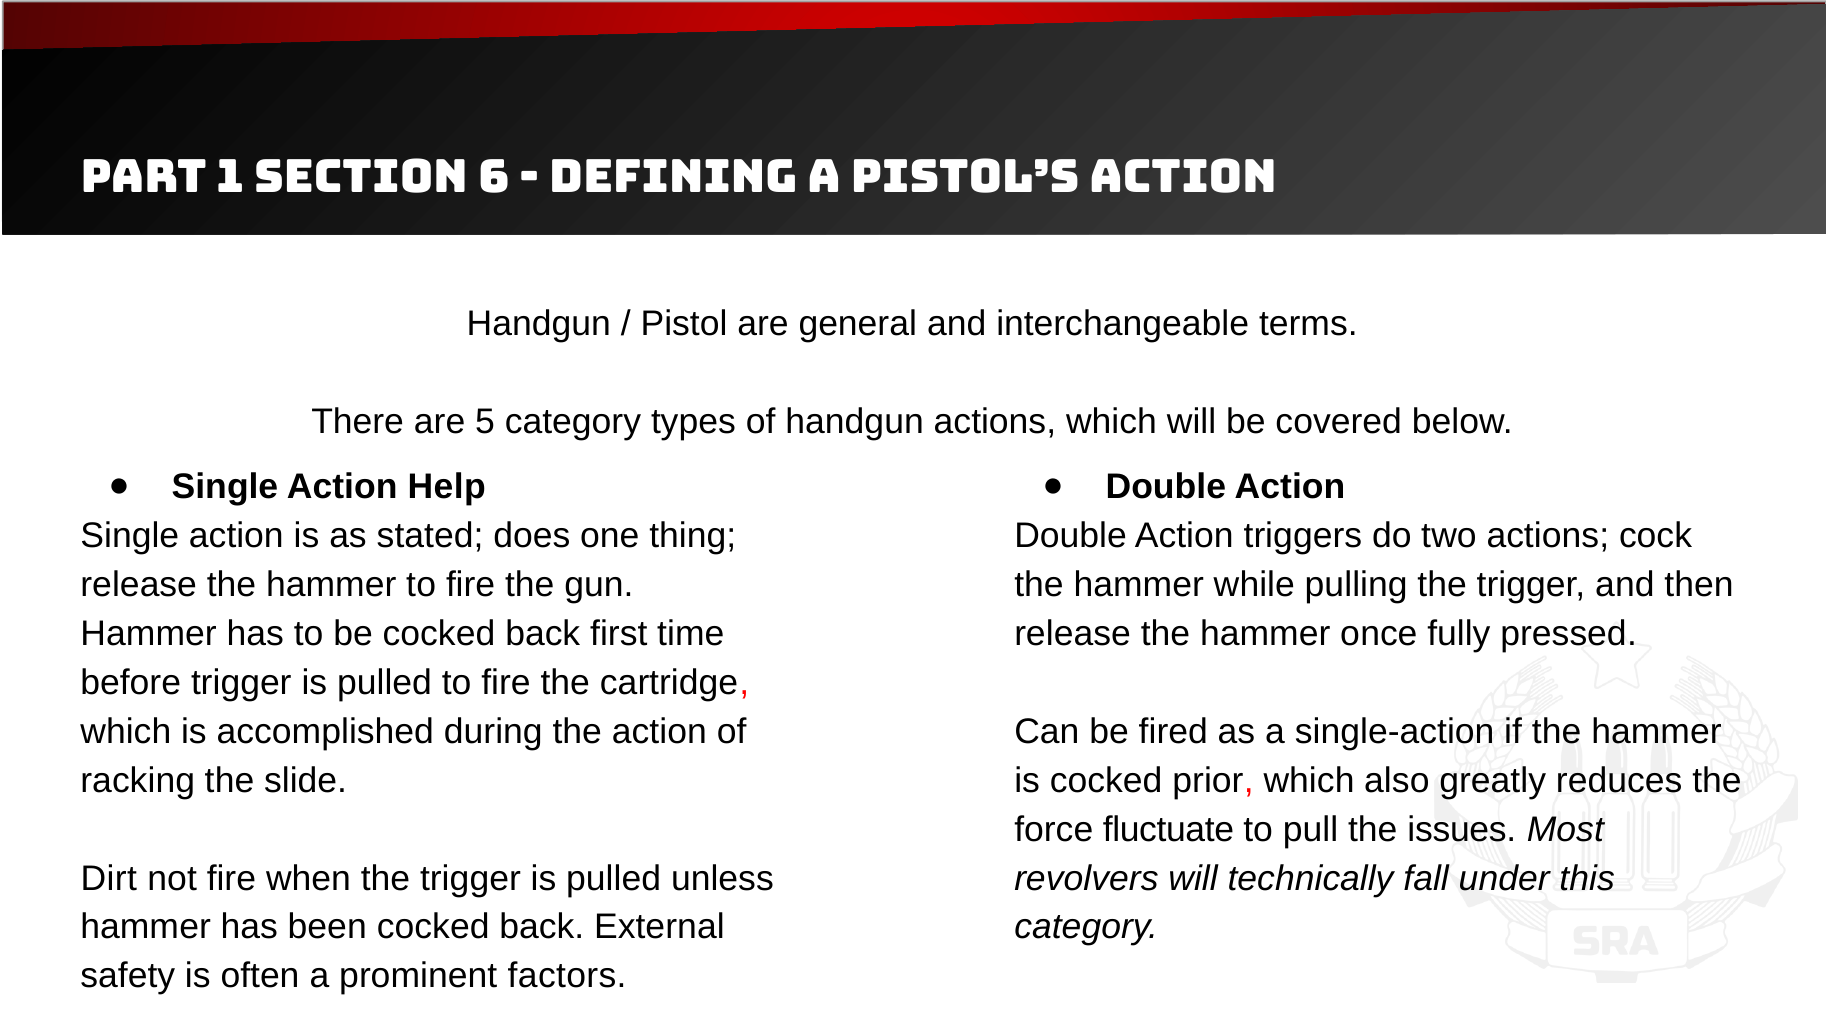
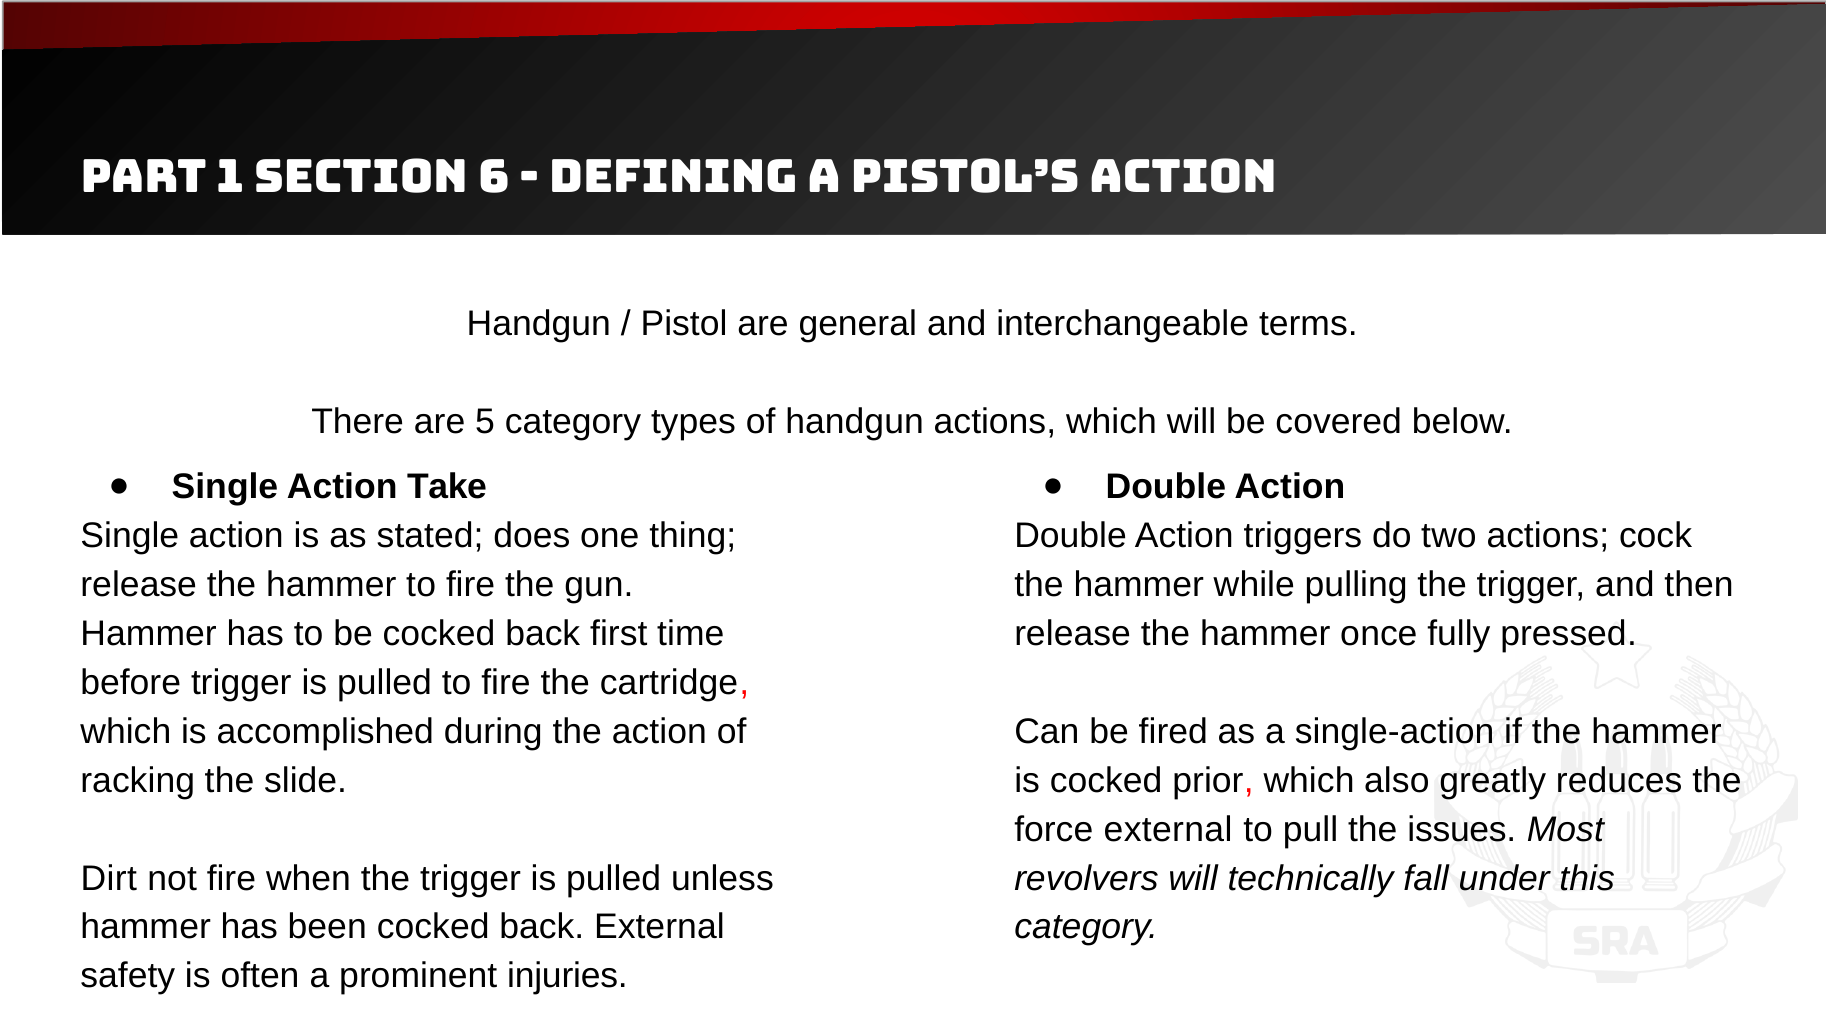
Help: Help -> Take (447, 487)
force fluctuate: fluctuate -> external (1168, 829)
factors: factors -> injuries (567, 976)
